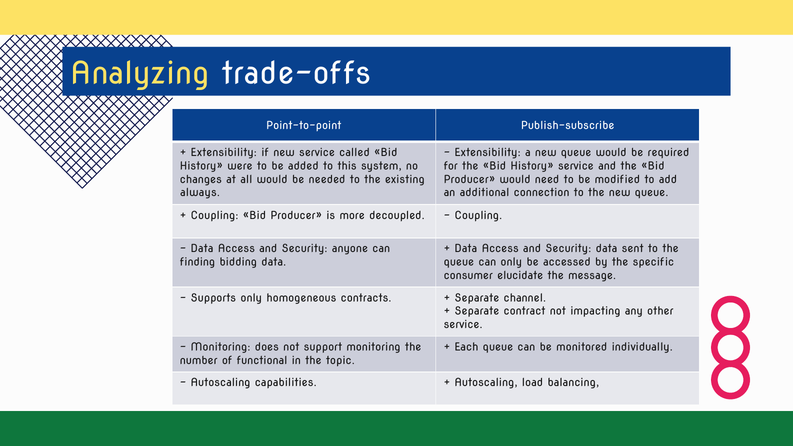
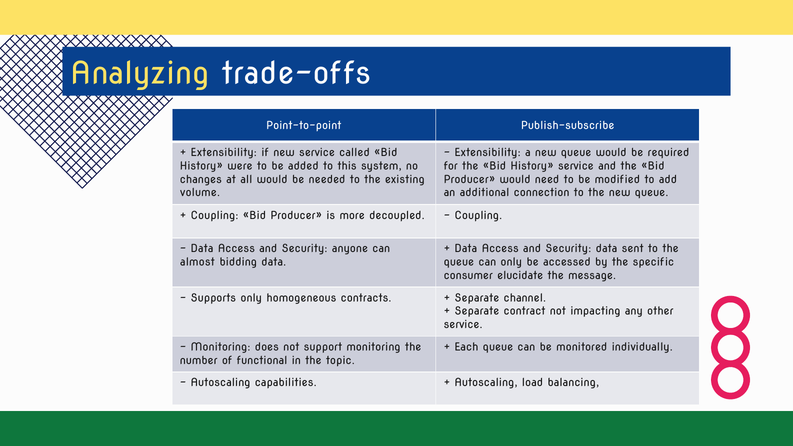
always: always -> volume (200, 193)
finding: finding -> almost (197, 262)
